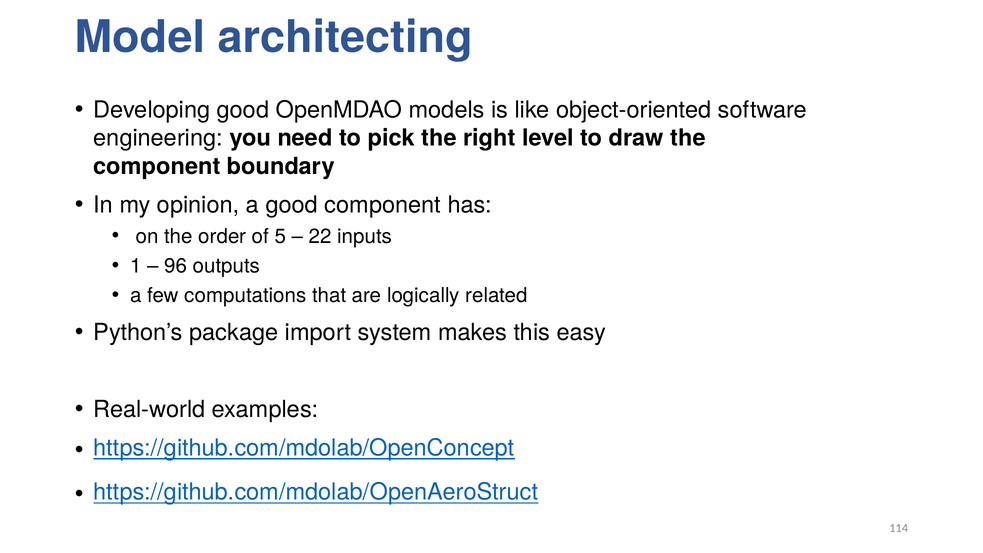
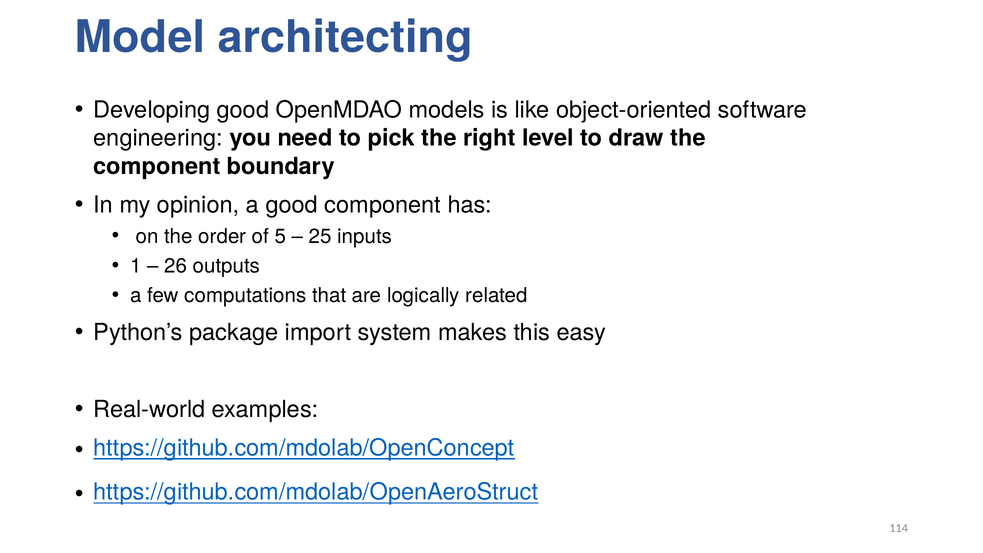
22: 22 -> 25 (320, 236)
96: 96 -> 26 (176, 266)
